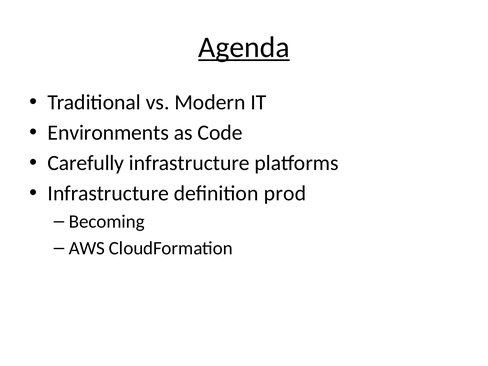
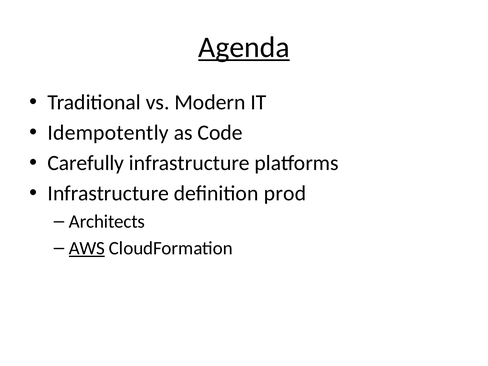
Environments: Environments -> Idempotently (108, 133)
Becoming: Becoming -> Architects (107, 222)
AWS underline: none -> present (87, 248)
